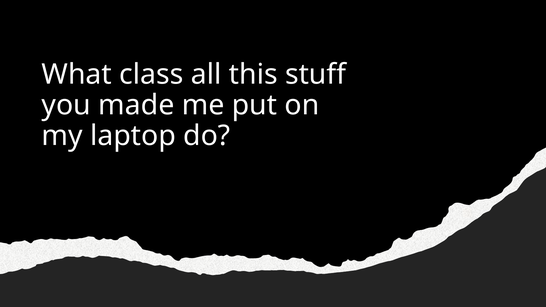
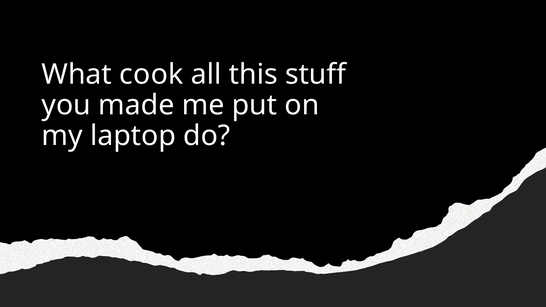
class: class -> cook (151, 75)
